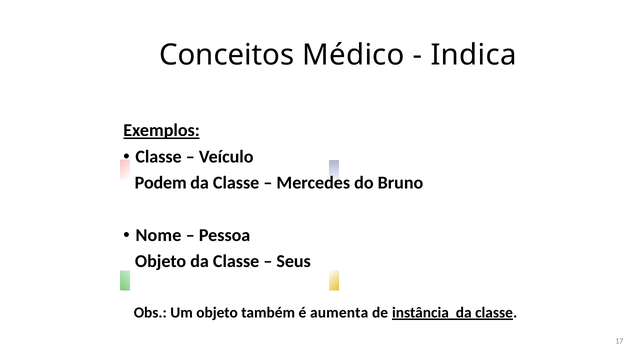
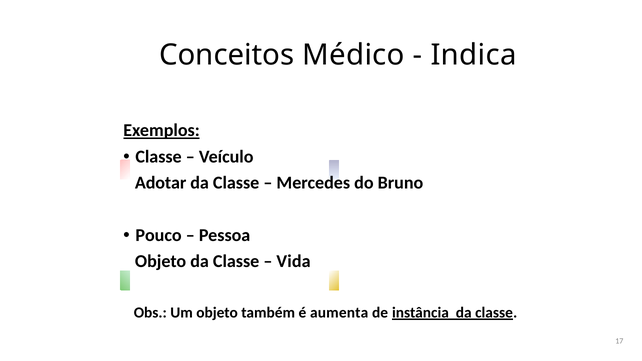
Podem: Podem -> Adotar (161, 183)
Nome: Nome -> Pouco (159, 235)
Seus: Seus -> Vida (294, 262)
